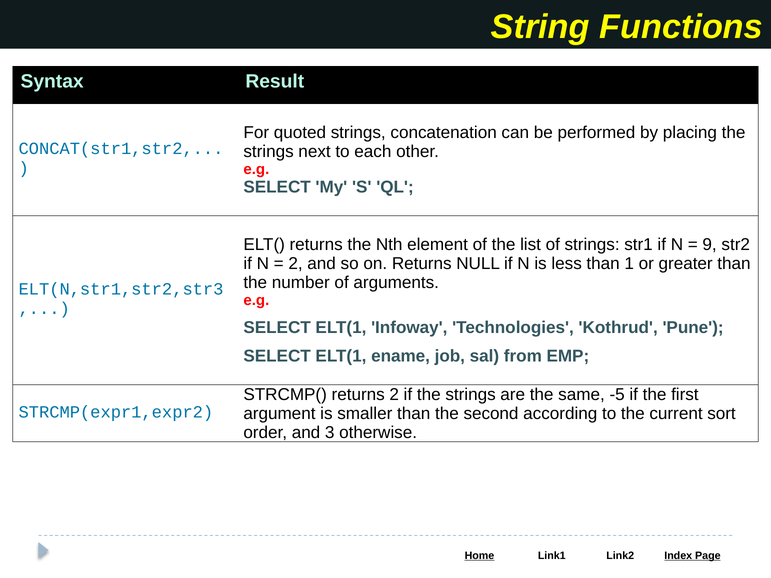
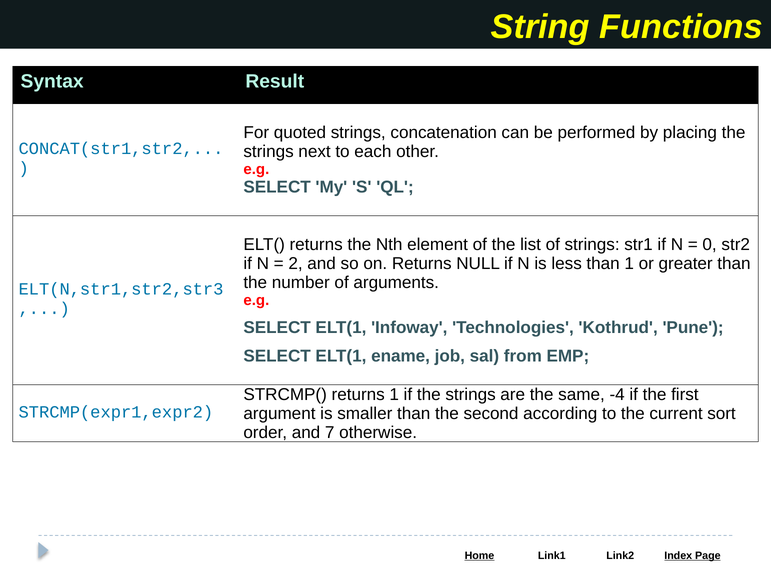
9: 9 -> 0 (710, 245)
returns 2: 2 -> 1 (394, 395)
-5: -5 -> -4 (617, 395)
3: 3 -> 7 (330, 433)
